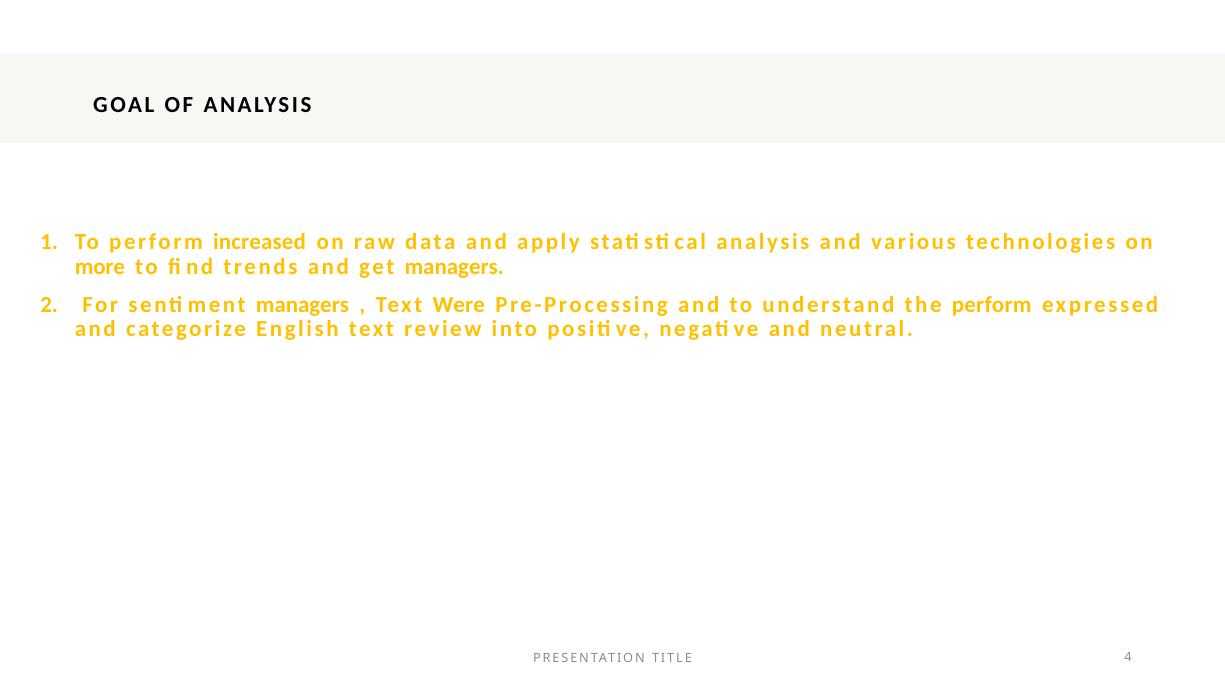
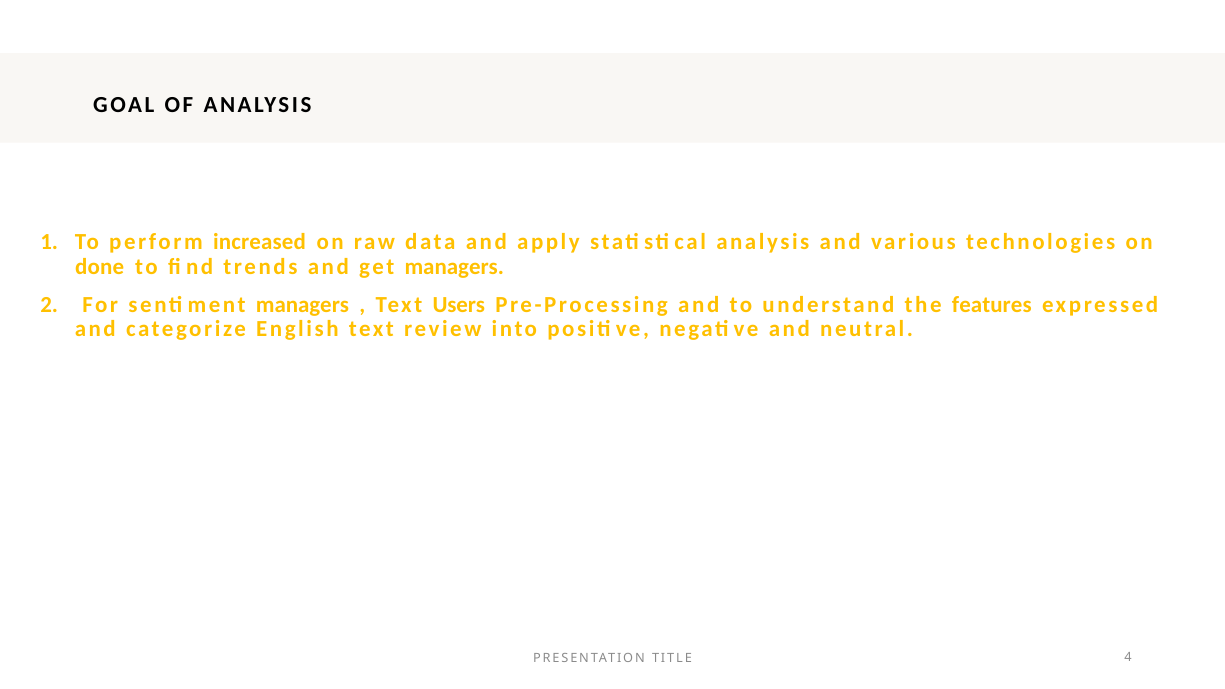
more: more -> done (100, 267)
Were: Were -> Users (459, 304)
the perform: perform -> features (992, 304)
